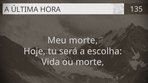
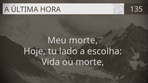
será: será -> lado (68, 51)
